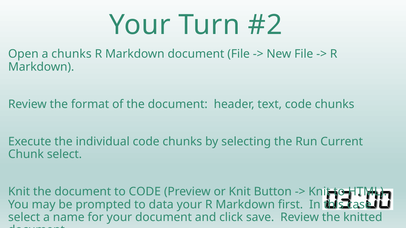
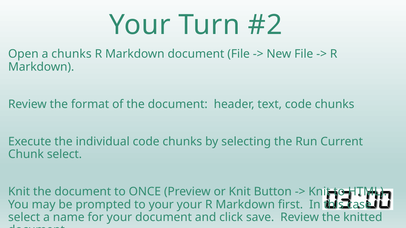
to CODE: CODE -> ONCE (145, 192)
to data: data -> your (161, 205)
